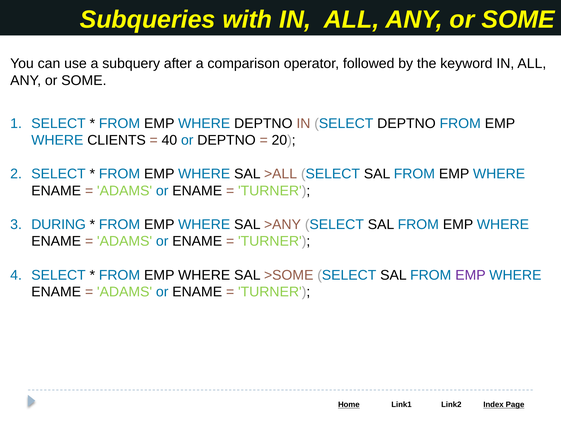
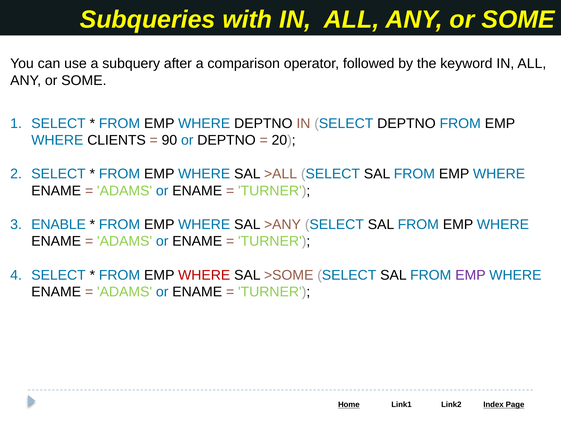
40: 40 -> 90 (169, 140)
DURING: DURING -> ENABLE (59, 224)
WHERE colour: black -> red (204, 275)
